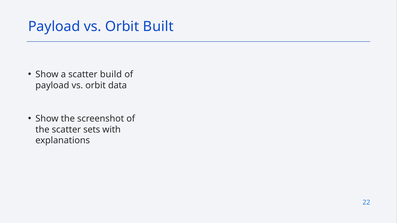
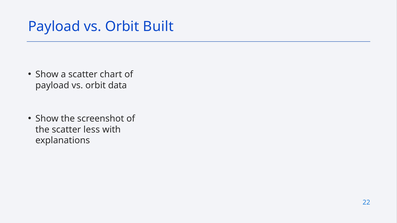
build: build -> chart (111, 75)
sets: sets -> less (92, 130)
